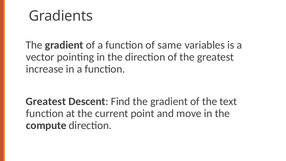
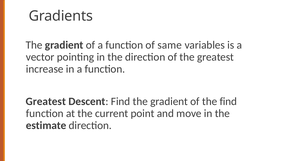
the text: text -> find (228, 101)
compute: compute -> estimate (46, 125)
